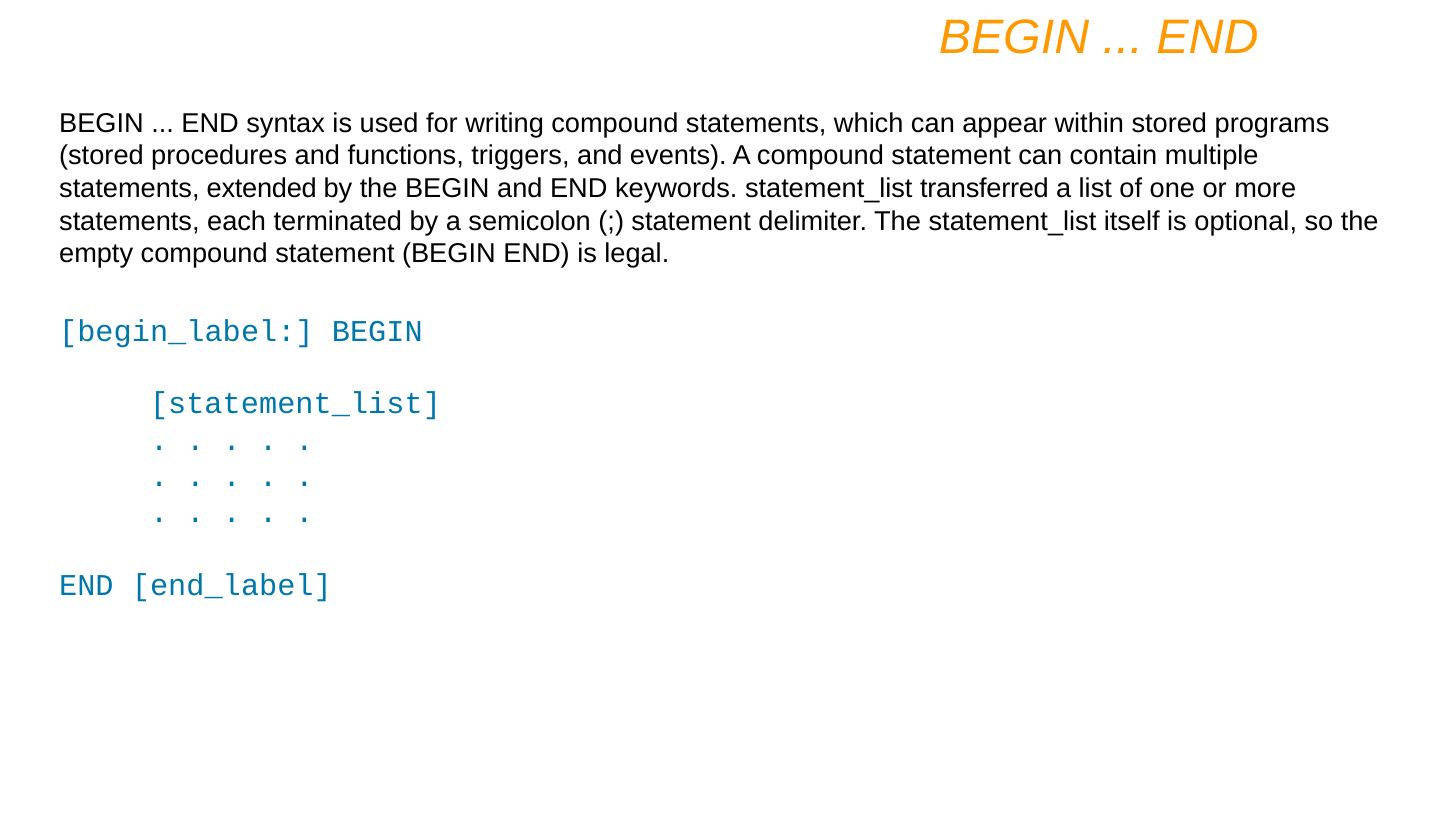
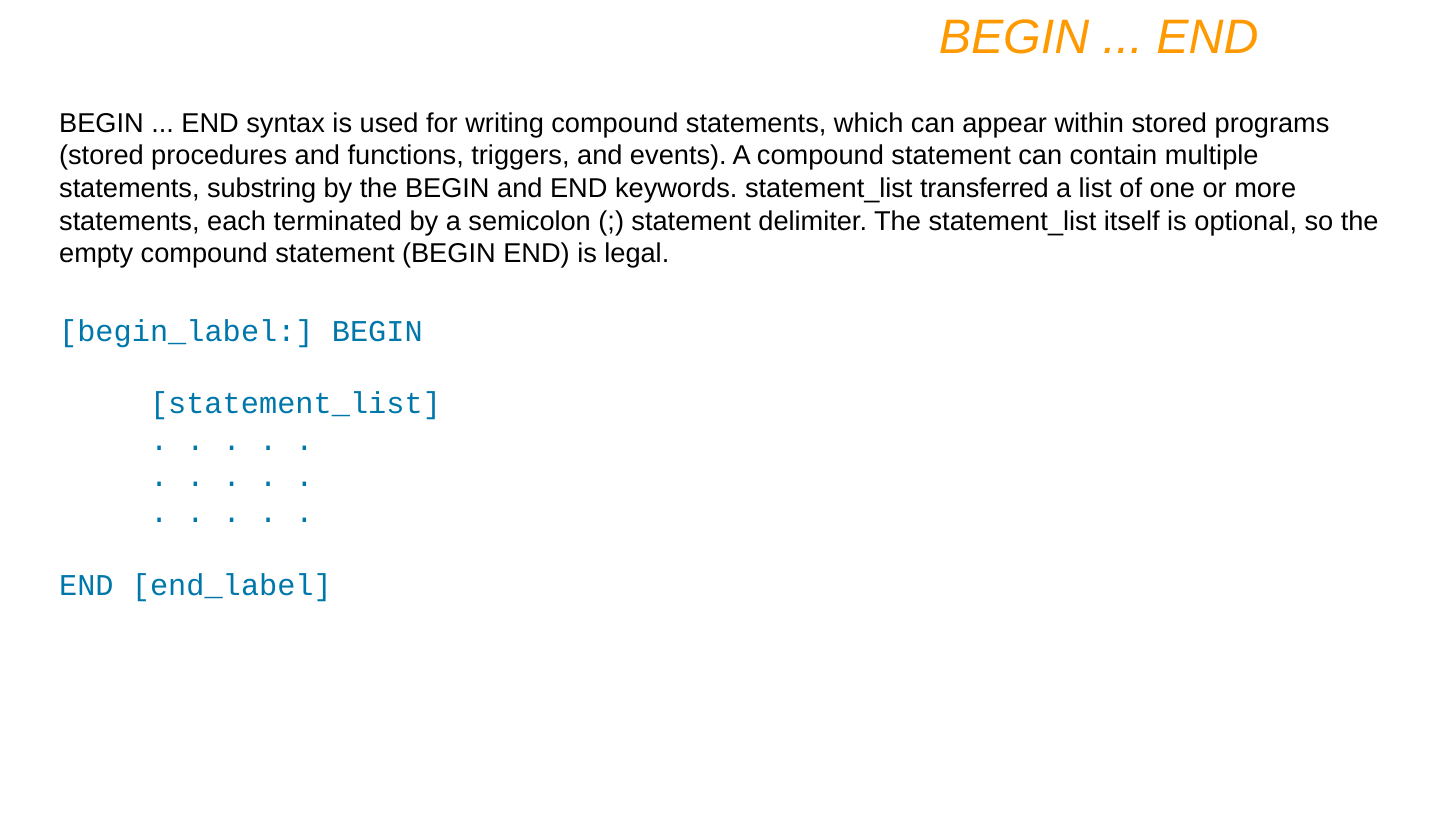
extended: extended -> substring (262, 189)
